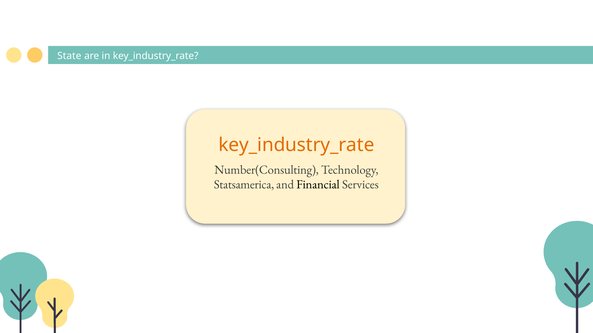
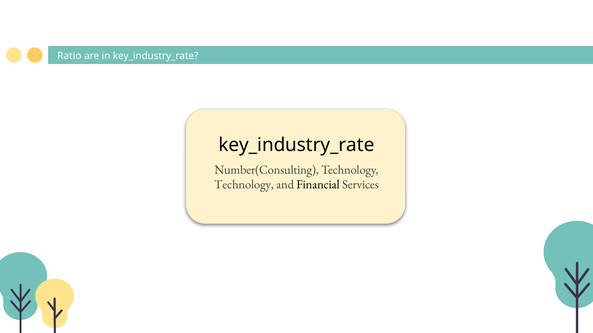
State: State -> Ratio (69, 56)
key_industry_rate colour: orange -> black (296, 145)
Statsamerica: Statsamerica -> Technology (244, 185)
